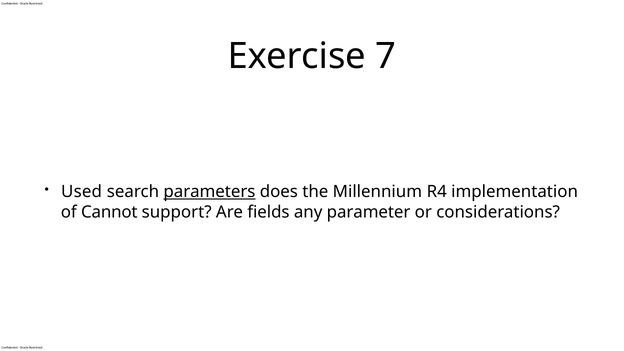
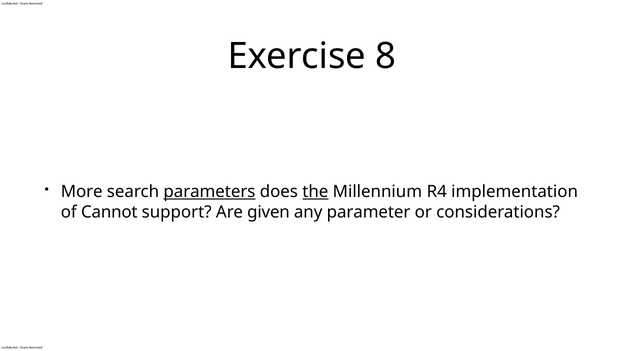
7: 7 -> 8 (386, 56)
Used: Used -> More (82, 192)
the underline: none -> present (315, 192)
fields: fields -> given (268, 212)
